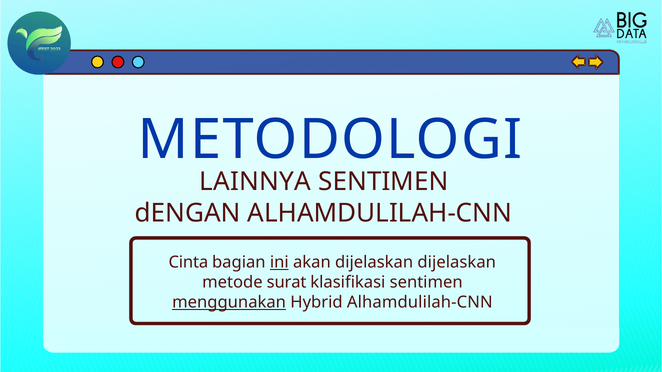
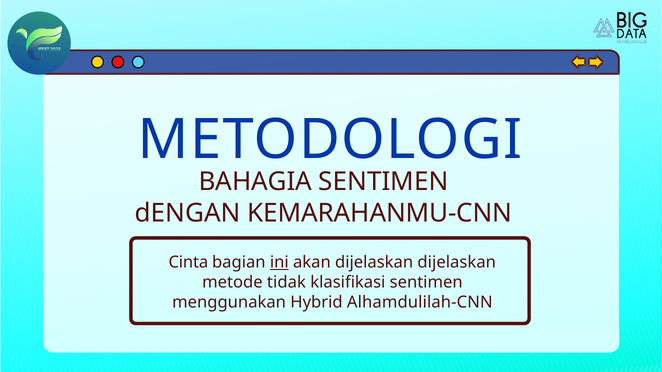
LAINNYA: LAINNYA -> BAHAGIA (255, 182)
dENGAN ALHAMDULILAH-CNN: ALHAMDULILAH-CNN -> KEMARAHANMU-CNN (380, 213)
surat: surat -> tidak (286, 283)
menggunakan underline: present -> none (229, 302)
